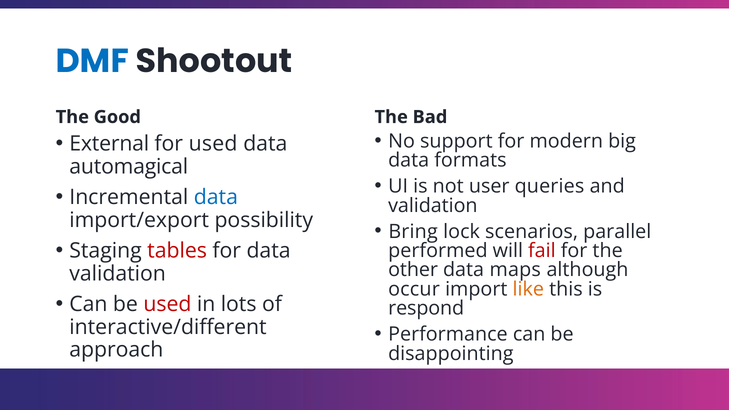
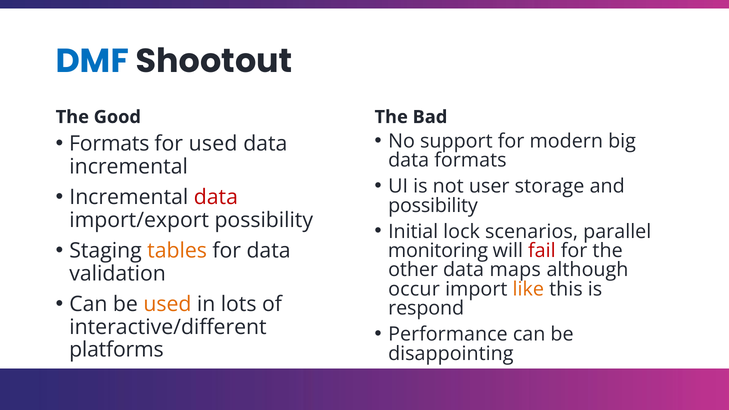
External: External -> Formats (109, 144)
automagical: automagical -> incremental (129, 167)
queries: queries -> storage (550, 186)
data colour: blue -> red (216, 197)
validation: validation -> possibility (433, 206)
Bring: Bring -> Initial (413, 232)
tables colour: red -> orange (177, 251)
performed: performed -> monitoring (438, 251)
used colour: red -> orange (167, 304)
approach: approach -> platforms (116, 350)
